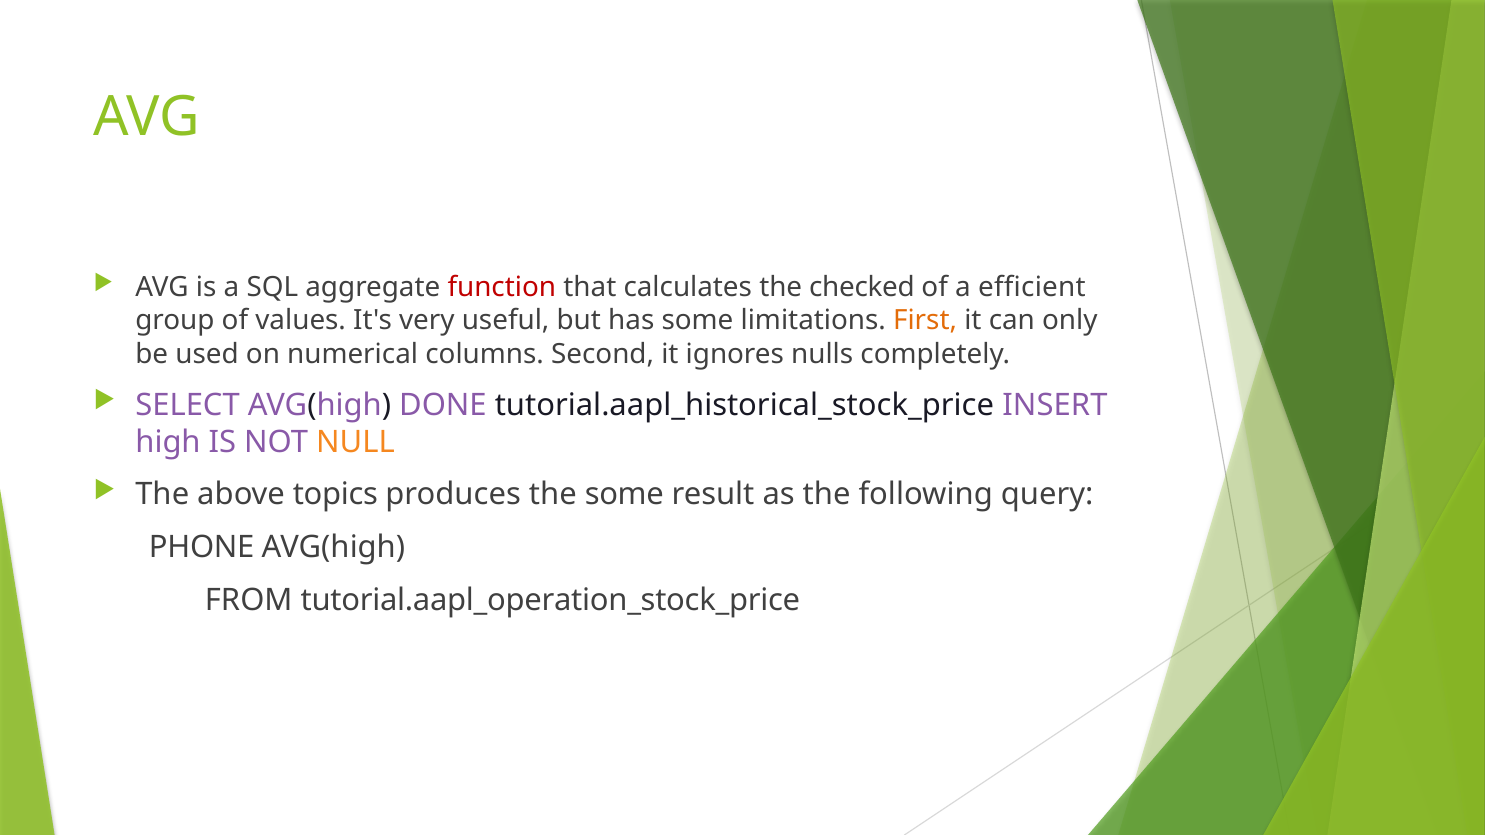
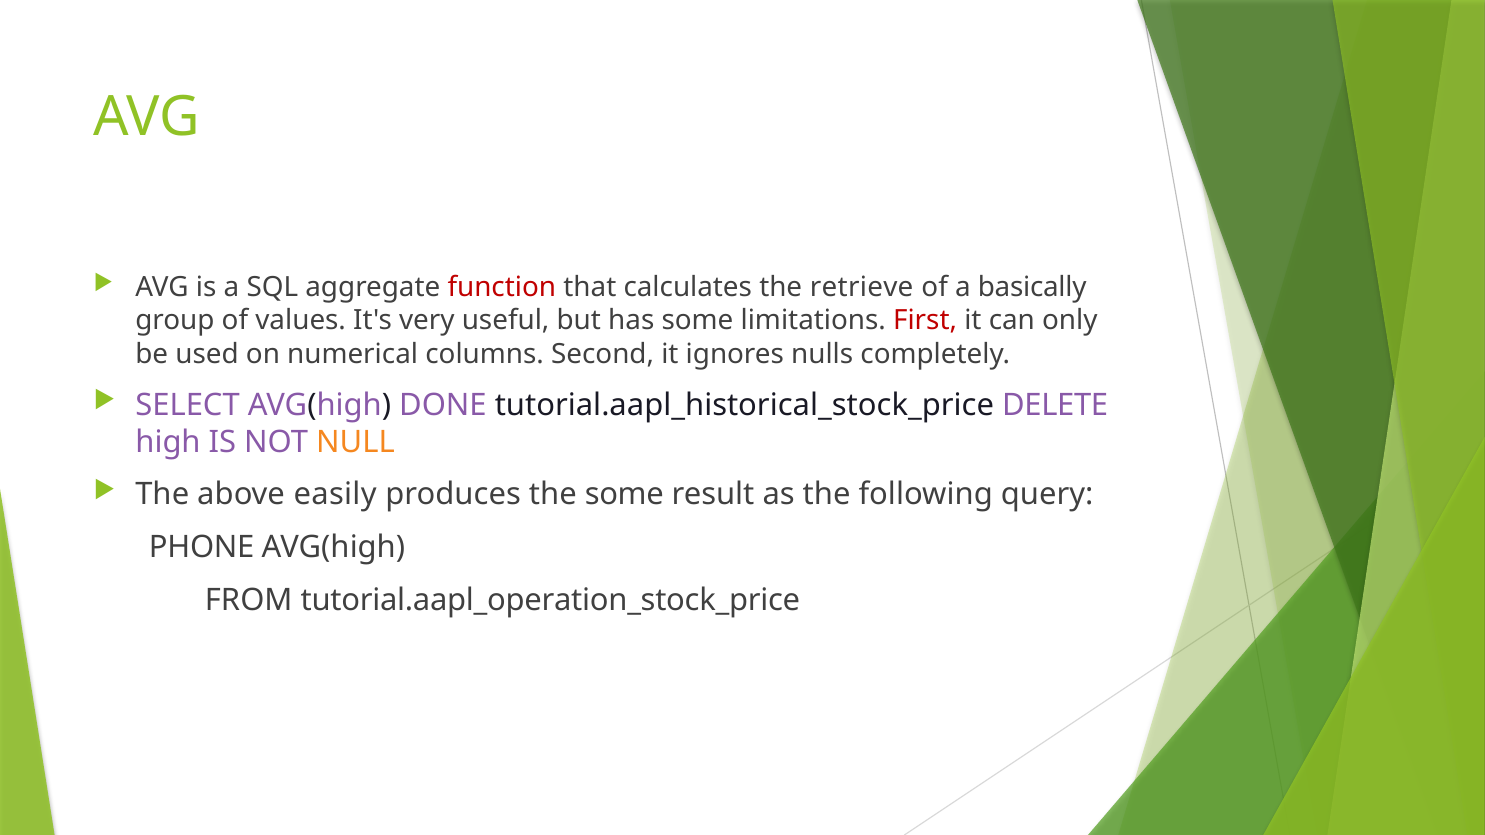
checked: checked -> retrieve (862, 287)
efficient: efficient -> basically (1032, 287)
First colour: orange -> red (925, 321)
INSERT: INSERT -> DELETE (1055, 405)
topics: topics -> easily (335, 495)
